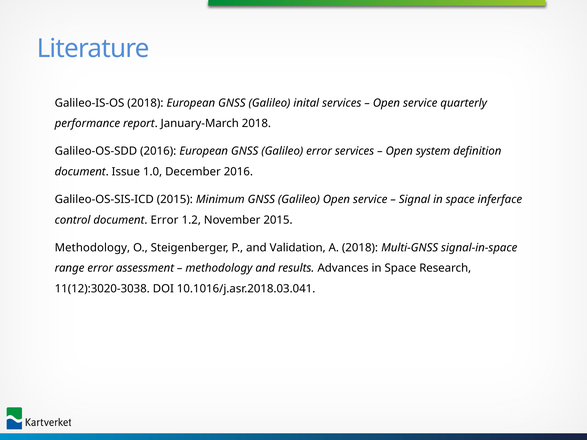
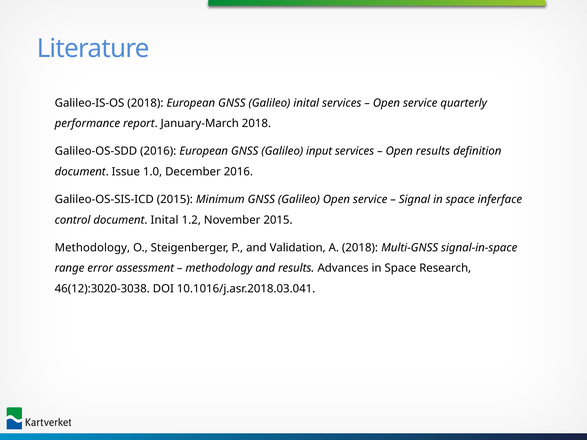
Galileo error: error -> input (319, 151)
Open system: system -> results (433, 151)
document Error: Error -> Inital (164, 220)
11(12):3020-3038: 11(12):3020-3038 -> 46(12):3020-3038 (102, 289)
